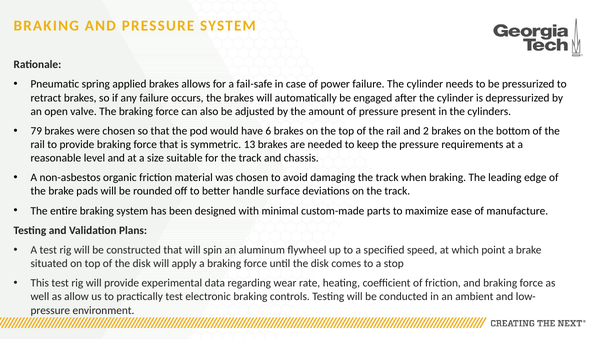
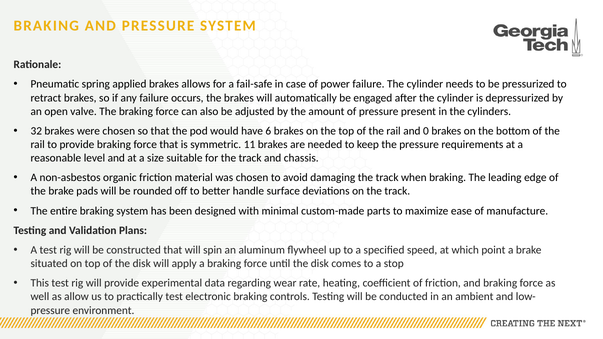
79: 79 -> 32 (36, 131)
2: 2 -> 0 (426, 131)
13: 13 -> 11 (250, 145)
